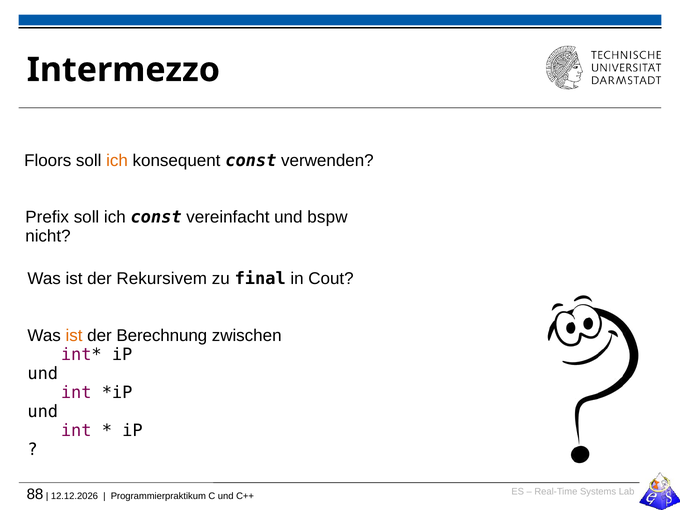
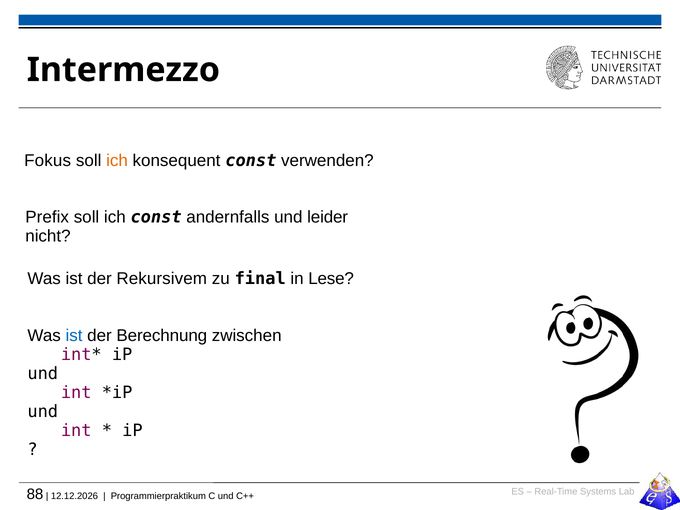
Floors: Floors -> Fokus (48, 161)
vereinfacht: vereinfacht -> andernfalls (228, 217)
bspw: bspw -> leider (328, 217)
Cout: Cout -> Lese (331, 279)
ist colour: orange -> blue (74, 336)
